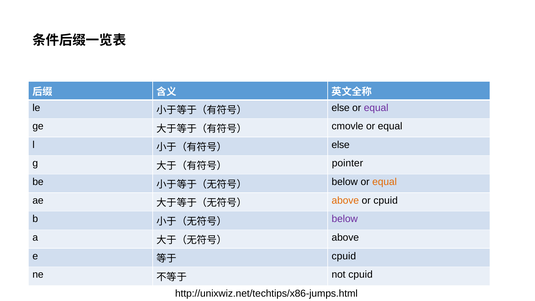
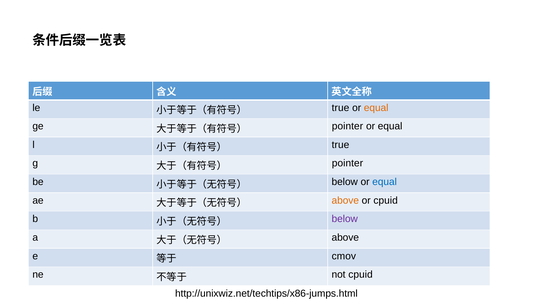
else: else -> true (340, 108)
equal colour: purple -> orange (376, 108)
cmovle: cmovle -> pointer (347, 126)
else: else -> true (340, 145)
equal colour: orange -> blue (385, 182)
cpuid: cpuid -> cmov (344, 256)
